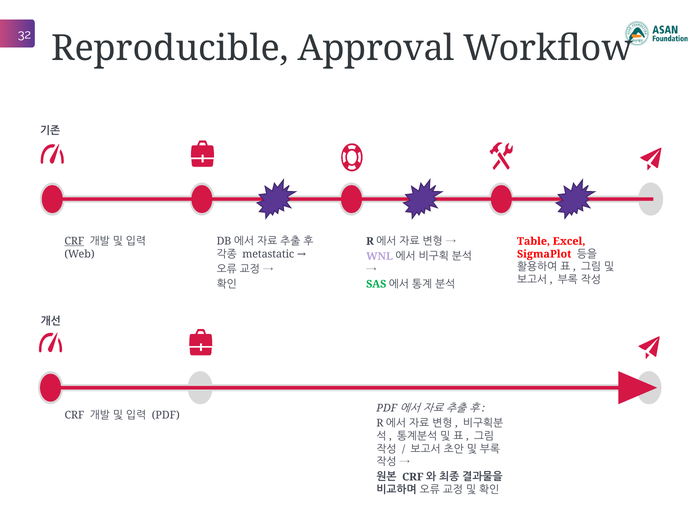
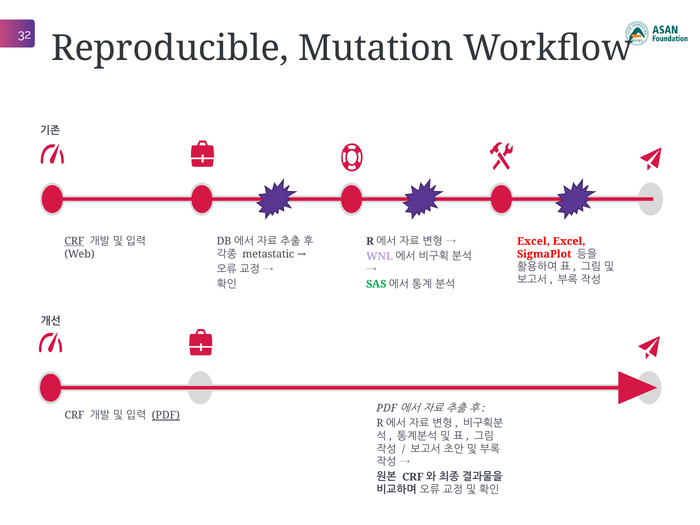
Approval: Approval -> Mutation (376, 49)
Table: Table -> Excel (533, 241)
PDF underline: none -> present (166, 415)
